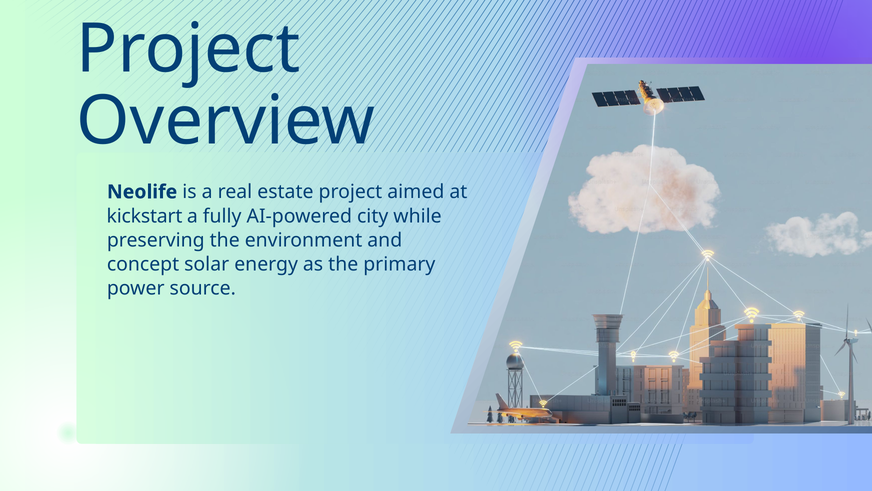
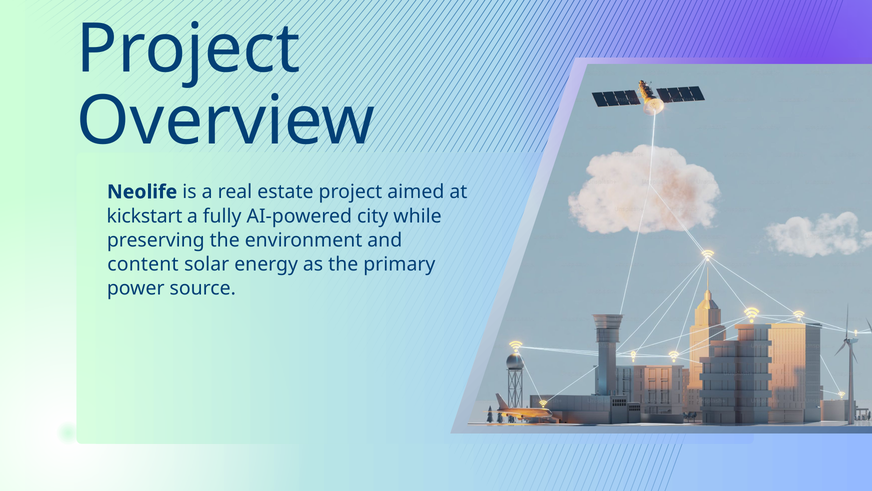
concept: concept -> content (143, 264)
